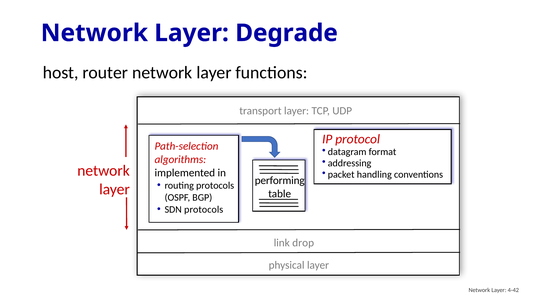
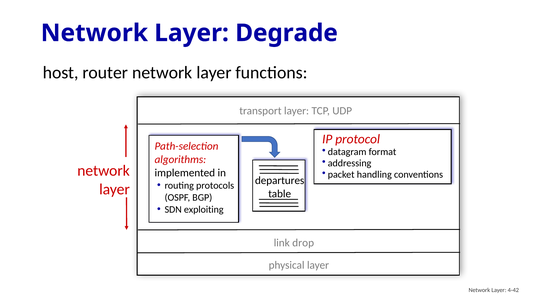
performing: performing -> departures (280, 180)
SDN protocols: protocols -> exploiting (204, 209)
